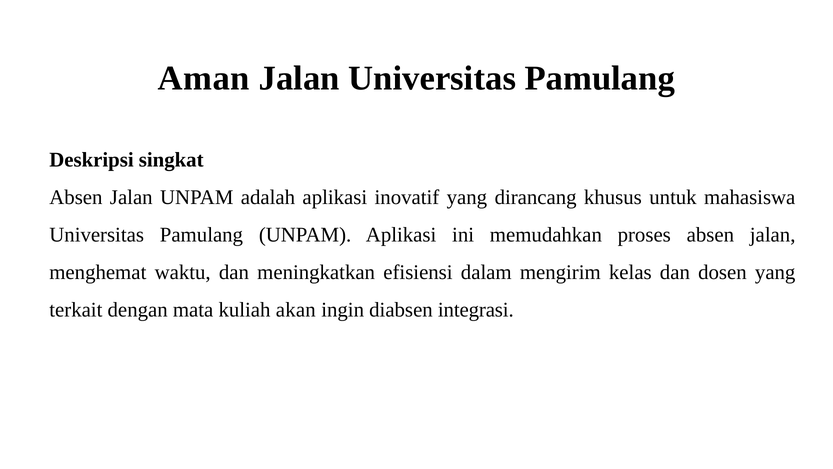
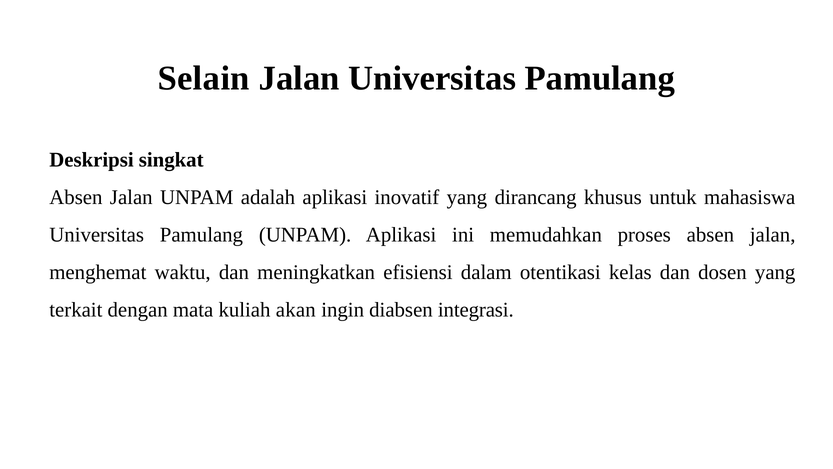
Aman: Aman -> Selain (204, 78)
mengirim: mengirim -> otentikasi (560, 272)
